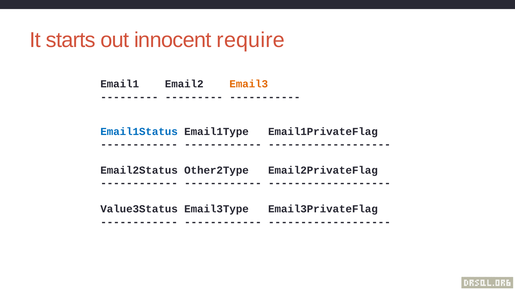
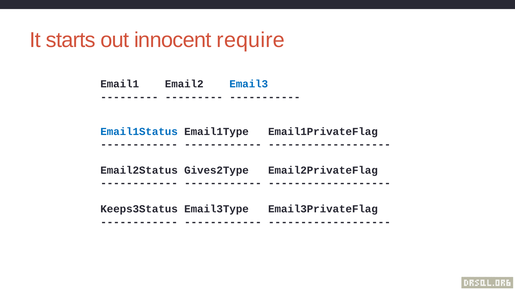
Email3 colour: orange -> blue (249, 84)
Other2Type: Other2Type -> Gives2Type (216, 170)
Value3Status: Value3Status -> Keeps3Status (139, 209)
